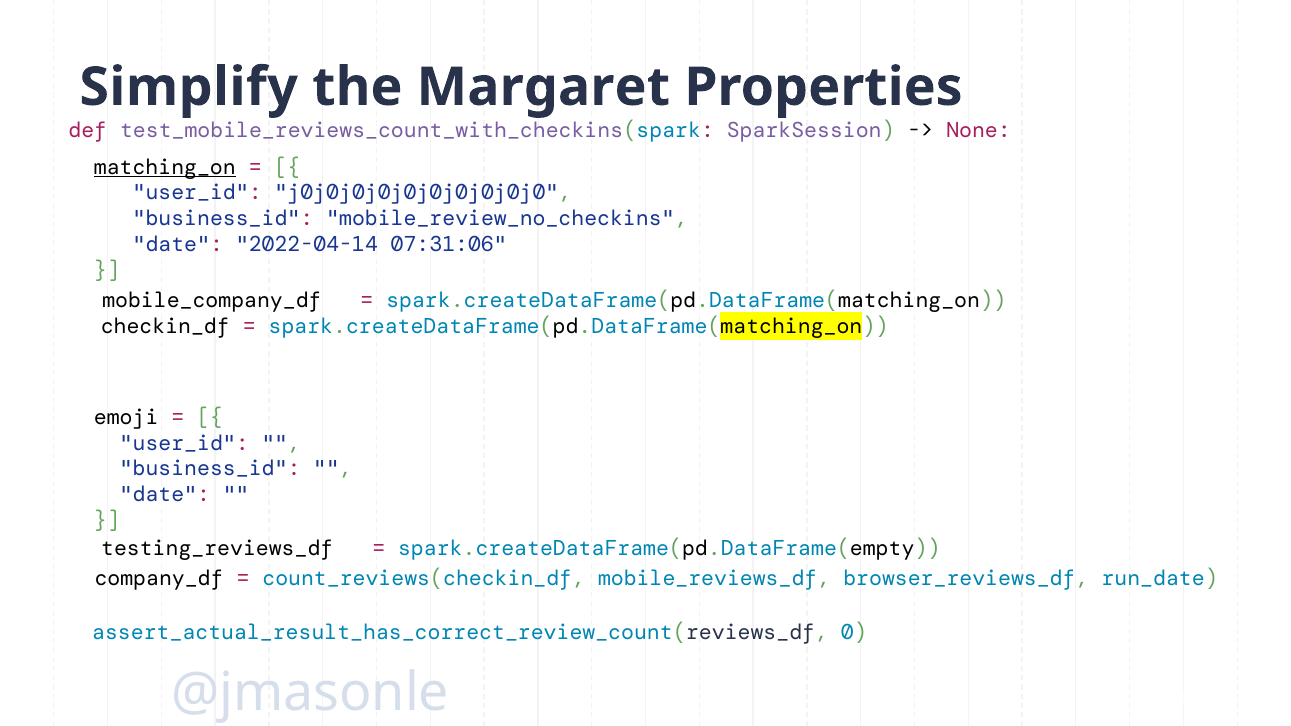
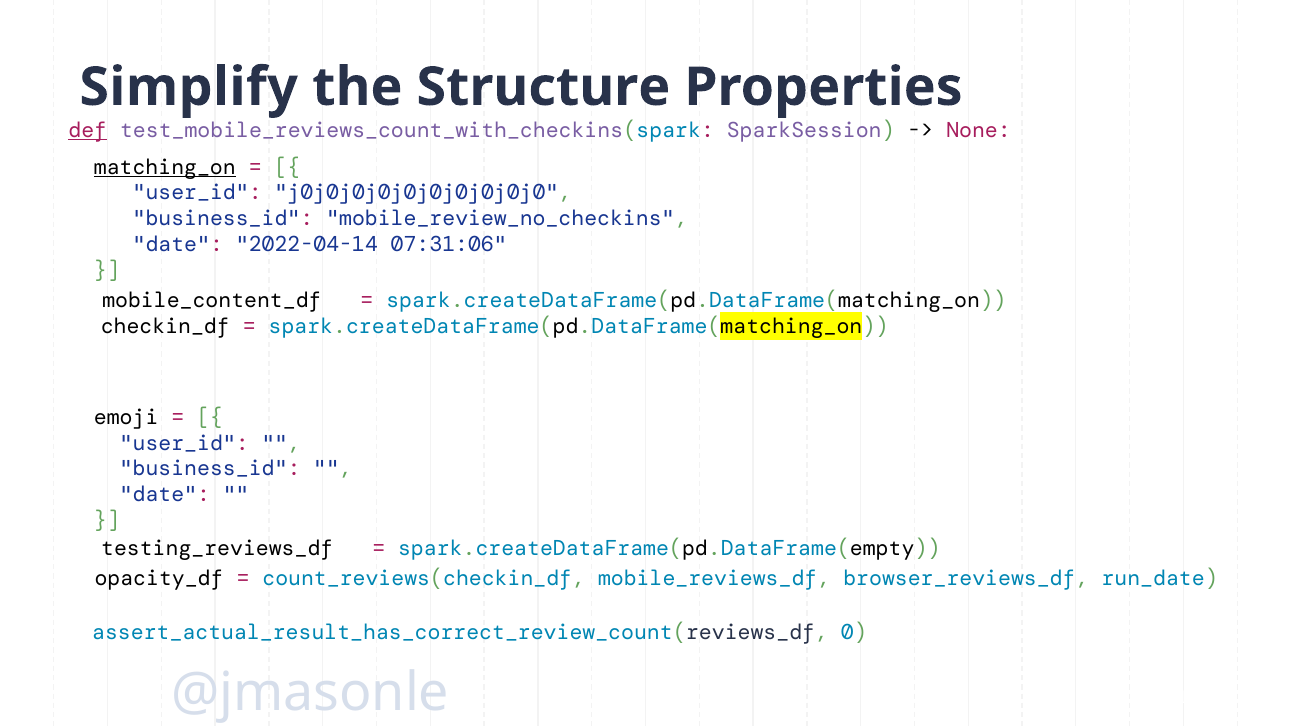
Margaret: Margaret -> Structure (543, 87)
def underline: none -> present (88, 130)
mobile_company_df: mobile_company_df -> mobile_content_df (212, 300)
company_df: company_df -> opacity_df (159, 579)
